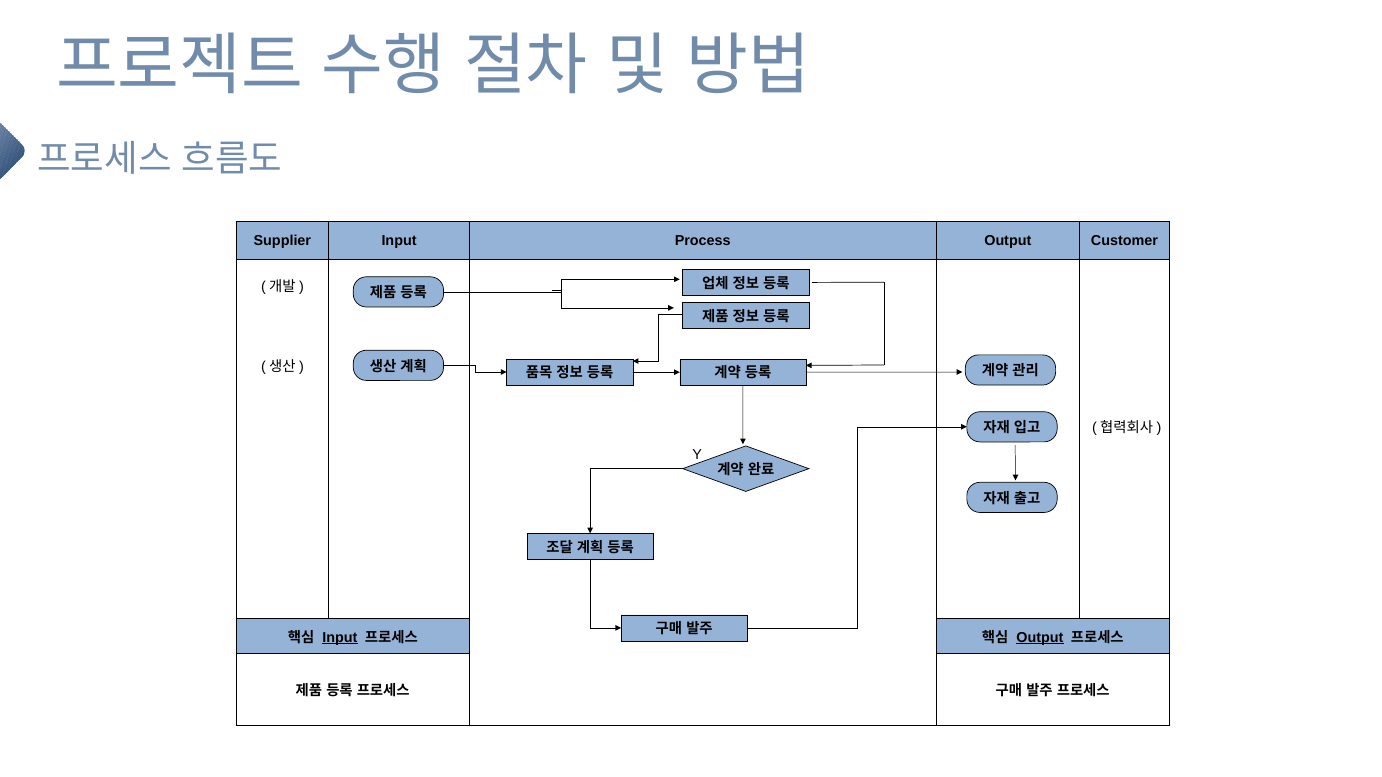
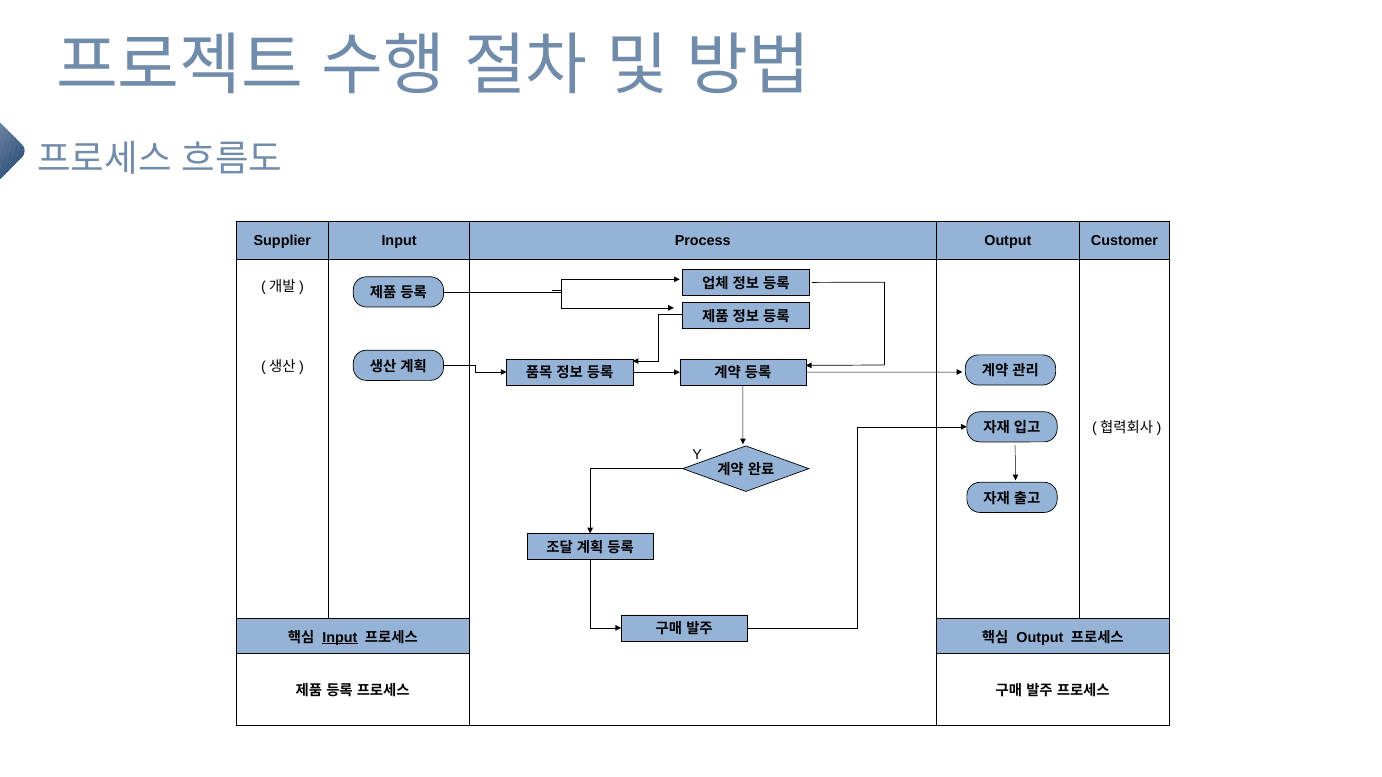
Output underline: present -> none (1040, 638)
